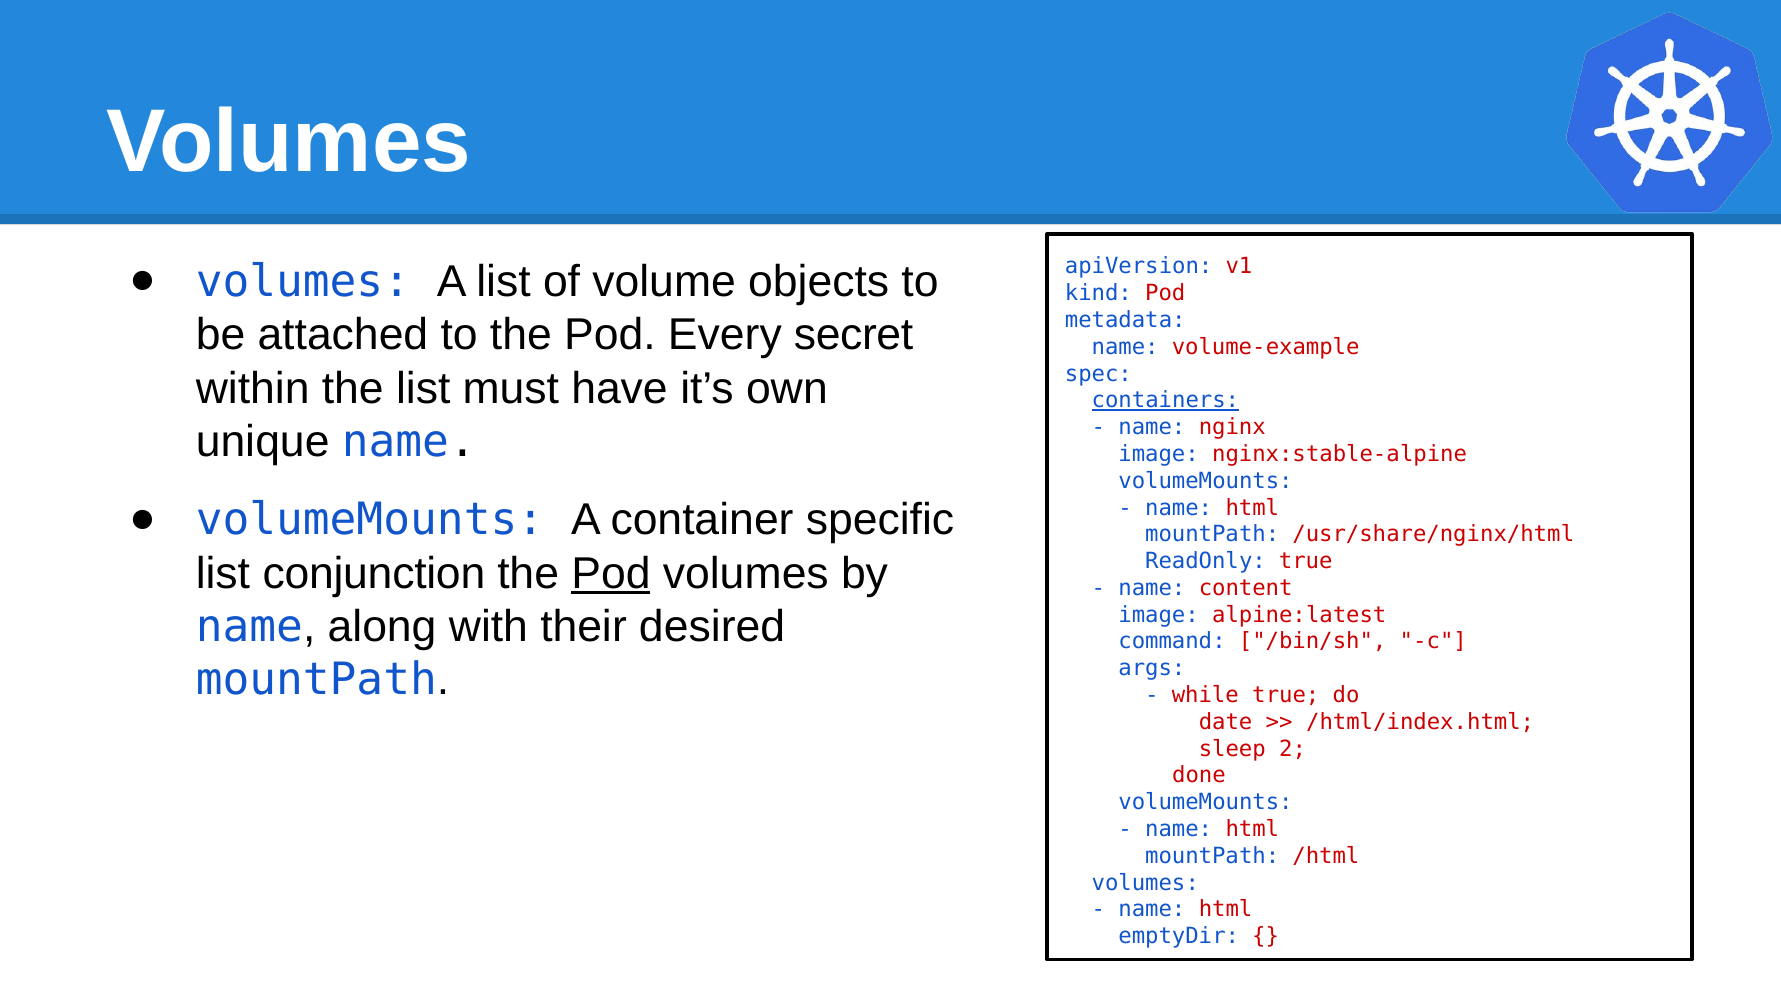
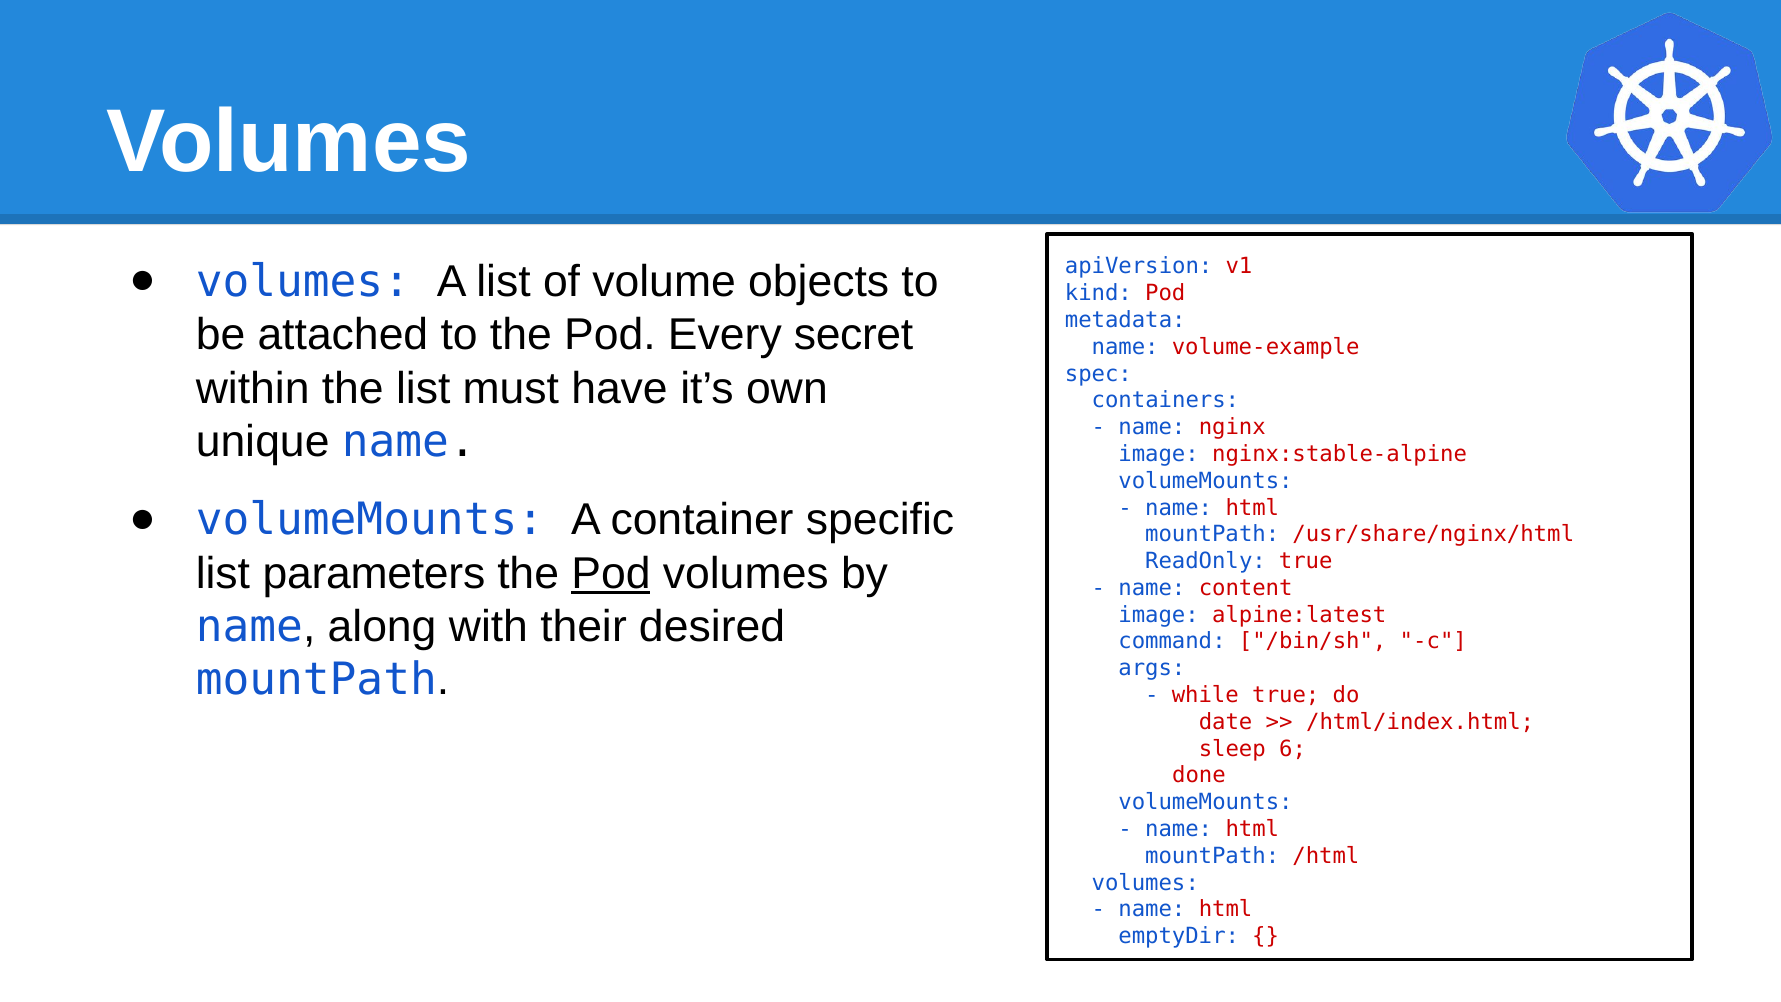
containers underline: present -> none (1165, 400)
conjunction: conjunction -> parameters (374, 573)
2: 2 -> 6 (1293, 749)
